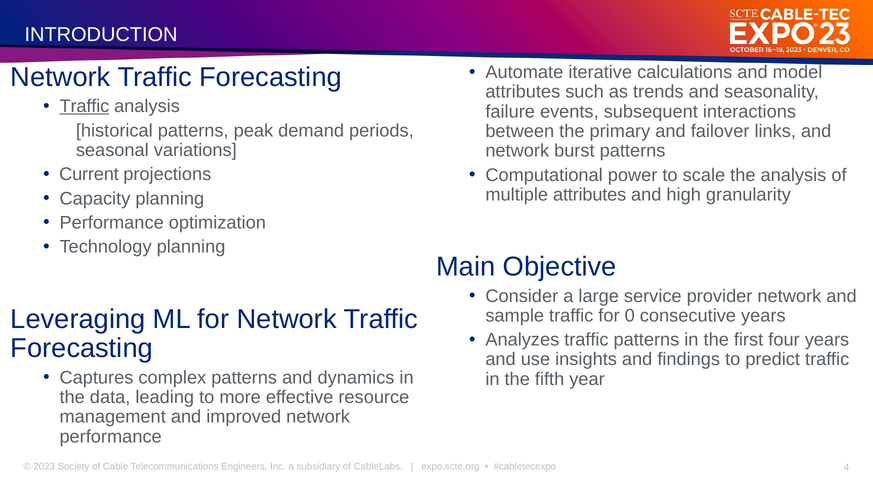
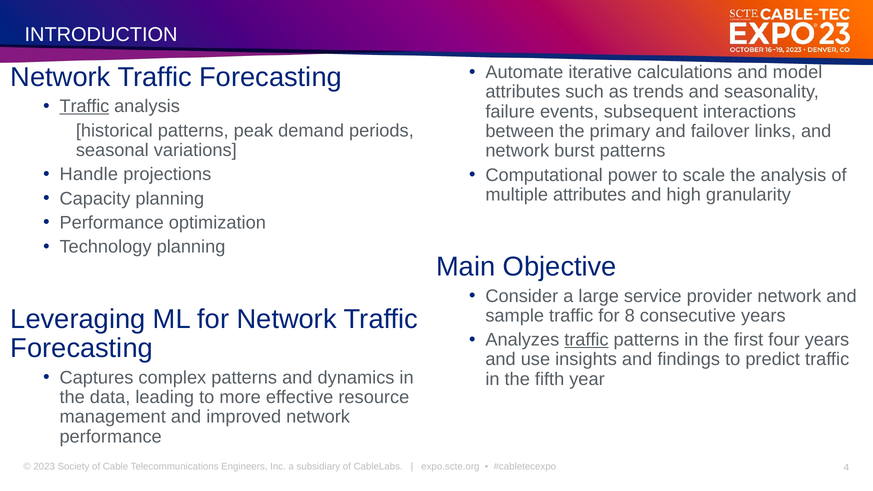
Current: Current -> Handle (89, 174)
0: 0 -> 8 (630, 316)
traffic underline: none -> present (586, 340)
